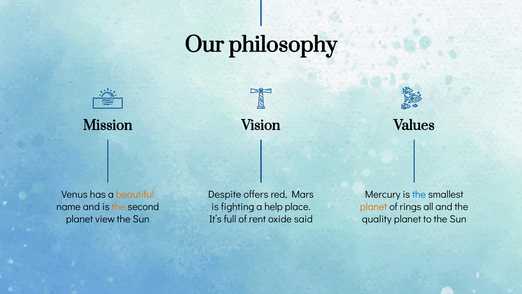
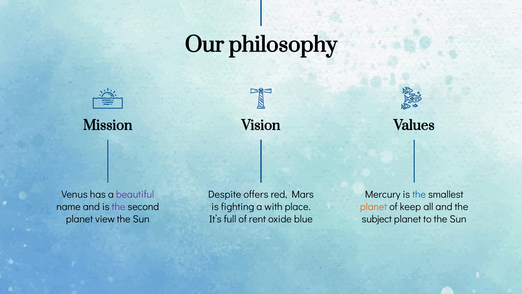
beautiful colour: orange -> purple (135, 194)
the colour: orange -> purple (119, 207)
help: help -> with (274, 207)
rings: rings -> keep (410, 207)
said: said -> blue (303, 219)
quality: quality -> subject (377, 219)
